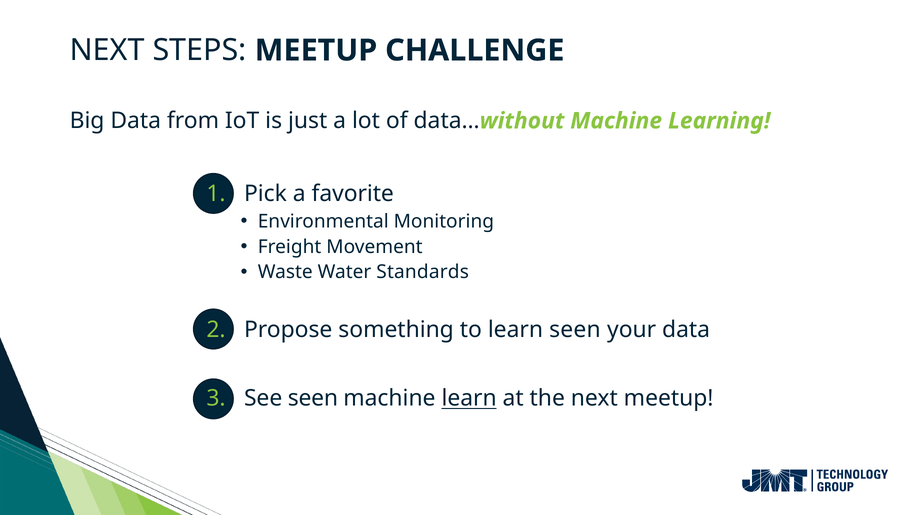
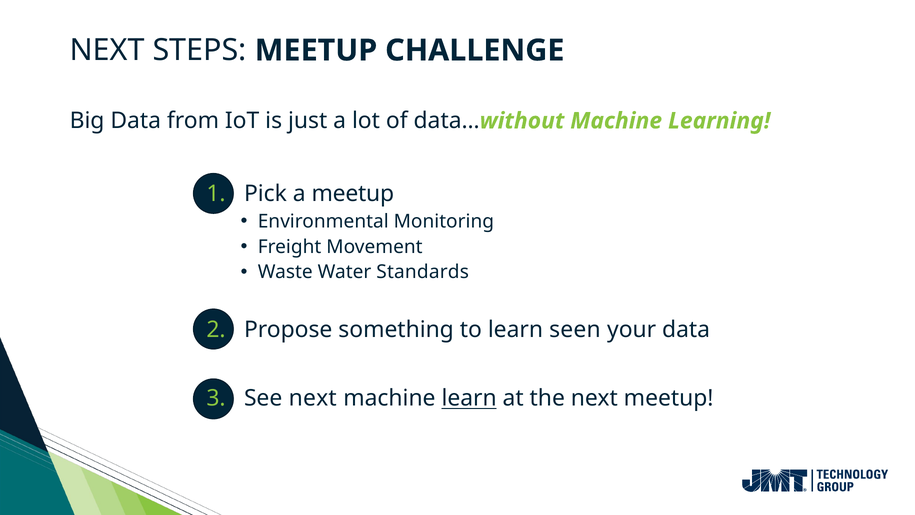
a favorite: favorite -> meetup (353, 194)
See seen: seen -> next (313, 398)
